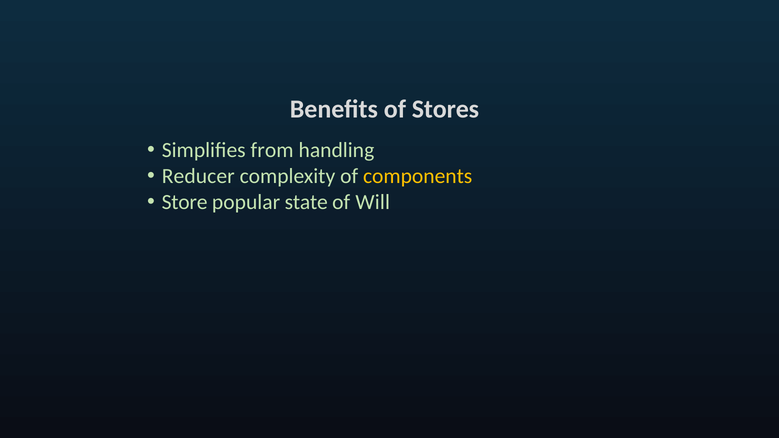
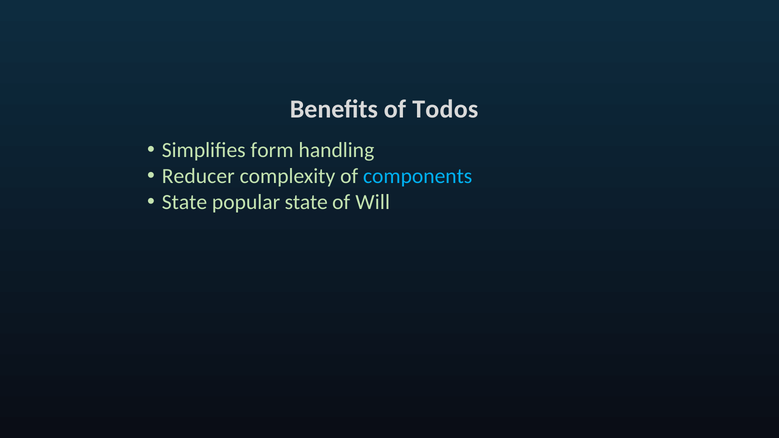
Stores: Stores -> Todos (445, 109)
from: from -> form (272, 150)
components colour: yellow -> light blue (418, 176)
Store: Store -> State (184, 202)
